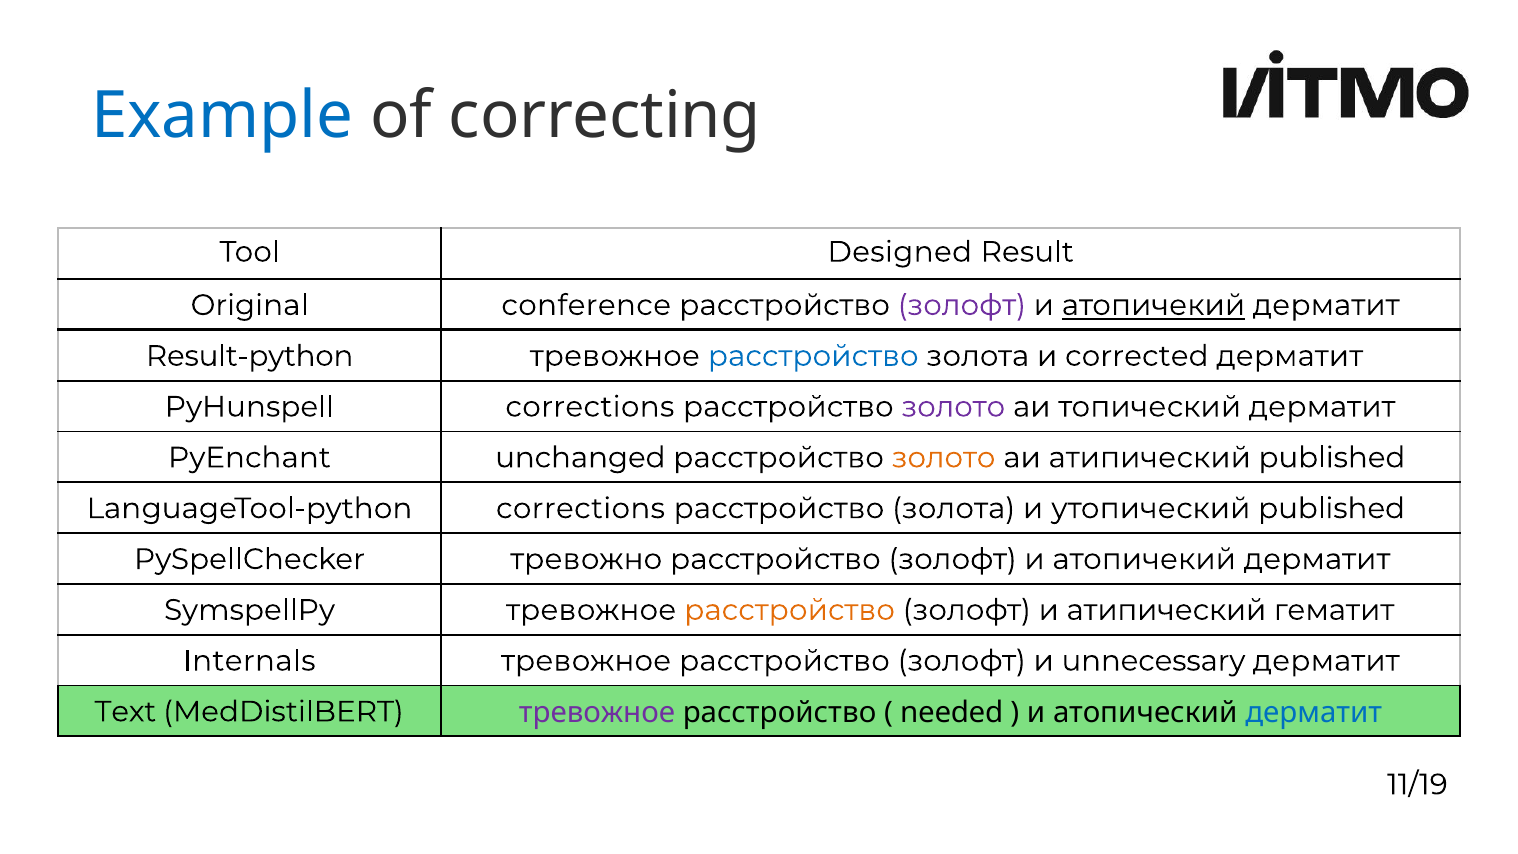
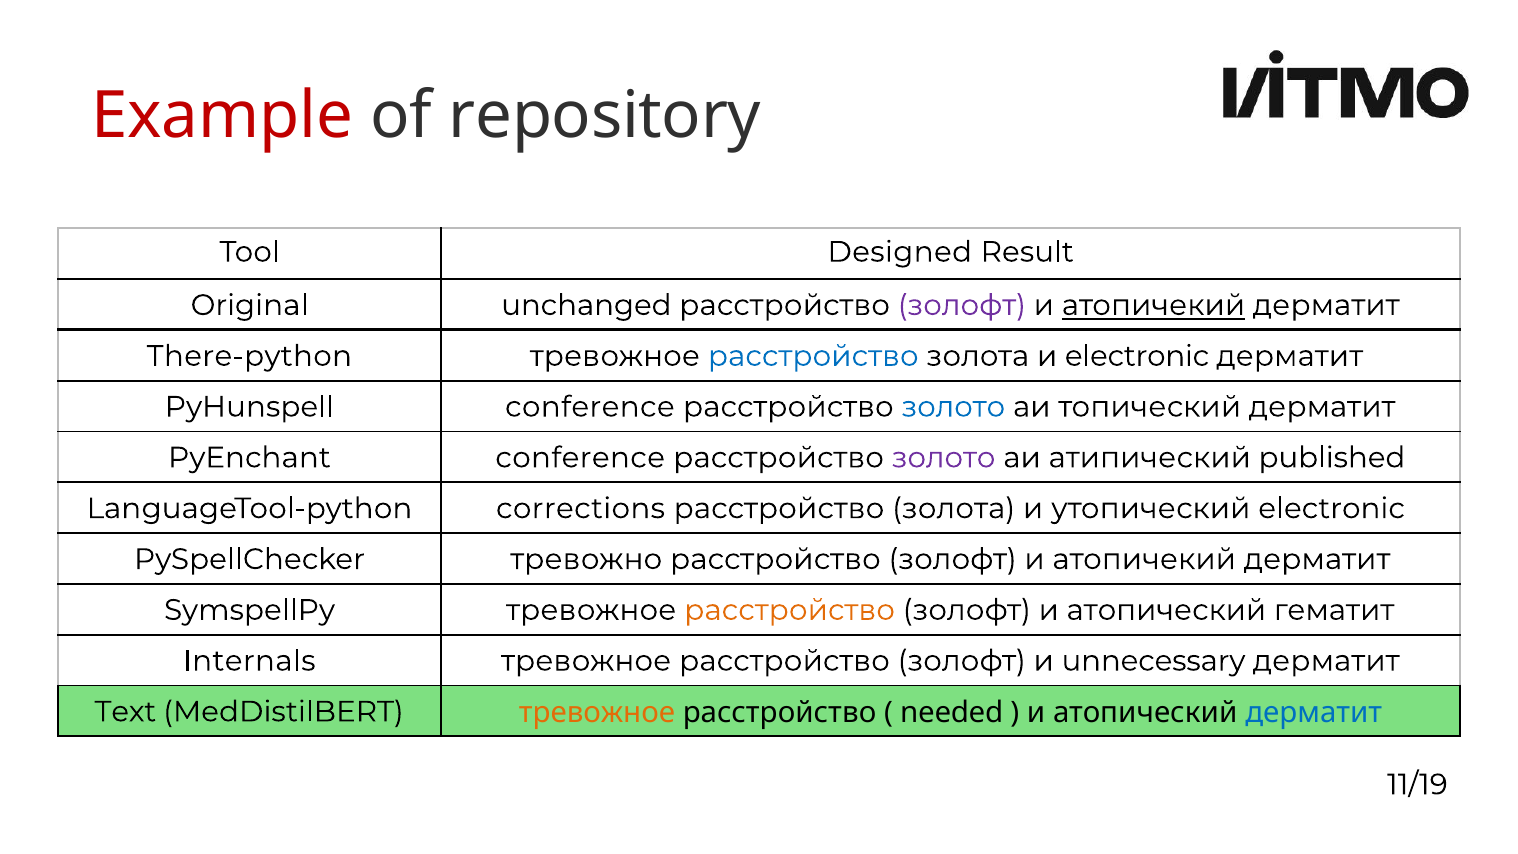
Example colour: blue -> red (222, 116)
correcting: correcting -> repository (605, 116)
conference: conference -> unchanged (586, 305)
Result-python: Result-python -> There-python (249, 356)
и corrected: corrected -> electronic (1137, 356)
PyHunspell corrections: corrections -> conference (590, 407)
золото colour: purple -> blue (953, 407)
PyEnchant unchanged: unchanged -> conference (580, 458)
золото colour: orange -> purple (944, 458)
утопический published: published -> electronic (1332, 508)
золофт и атипический: атипический -> атопический (1166, 610)
тревожное colour: purple -> orange (597, 713)
